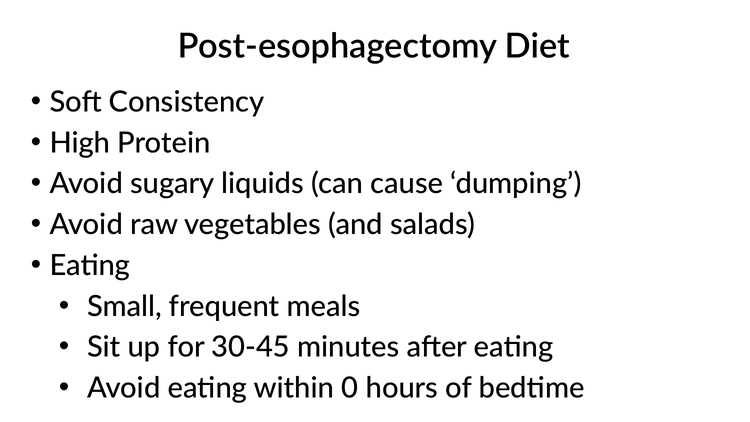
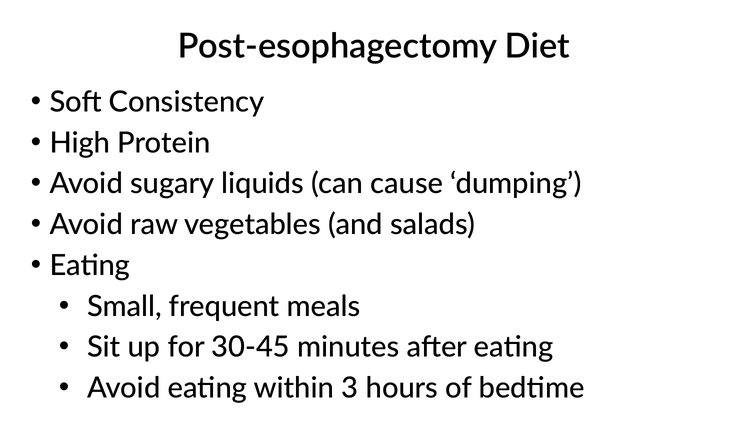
0: 0 -> 3 (350, 388)
